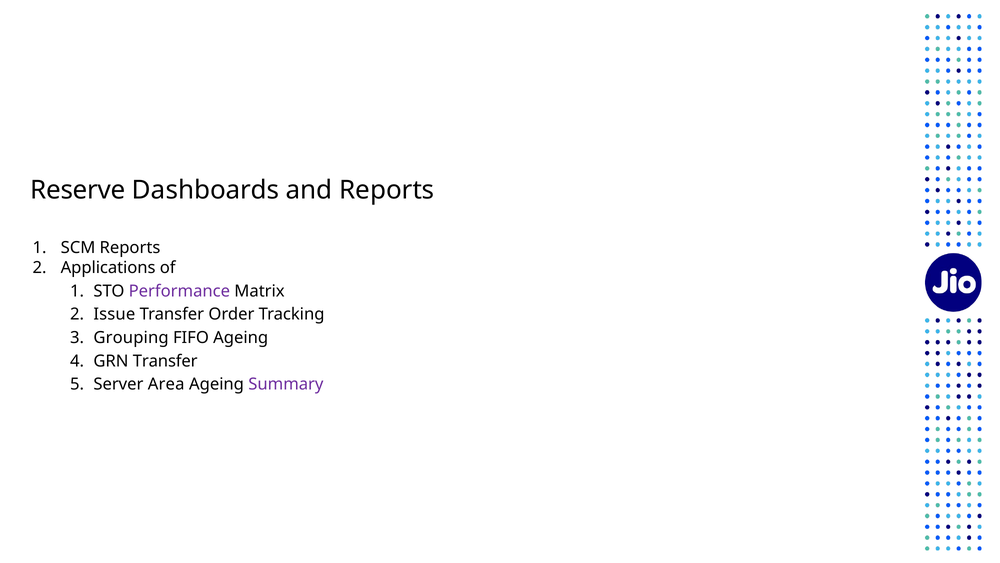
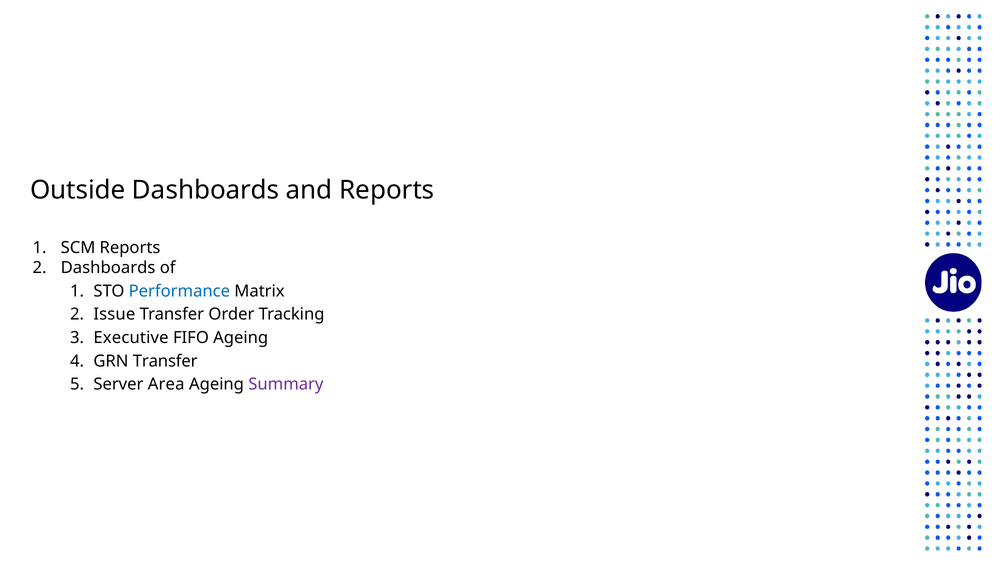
Reserve: Reserve -> Outside (78, 190)
Applications: Applications -> Dashboards (108, 267)
Performance colour: purple -> blue (179, 291)
Grouping: Grouping -> Executive (131, 337)
